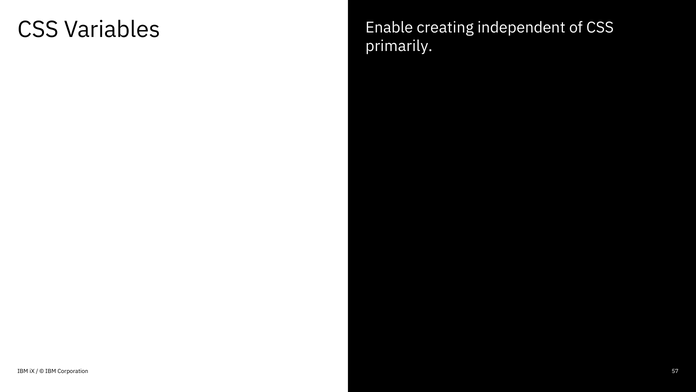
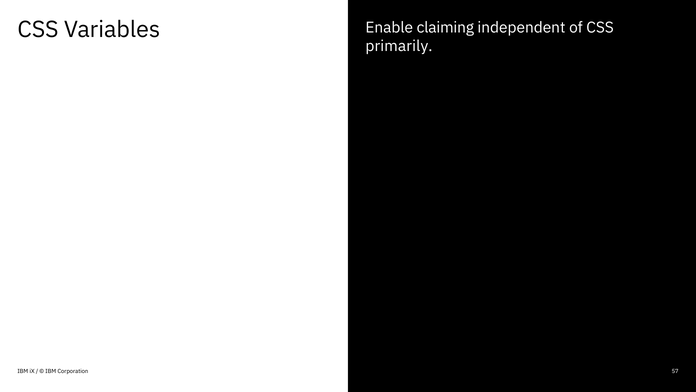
creating: creating -> claiming (445, 28)
